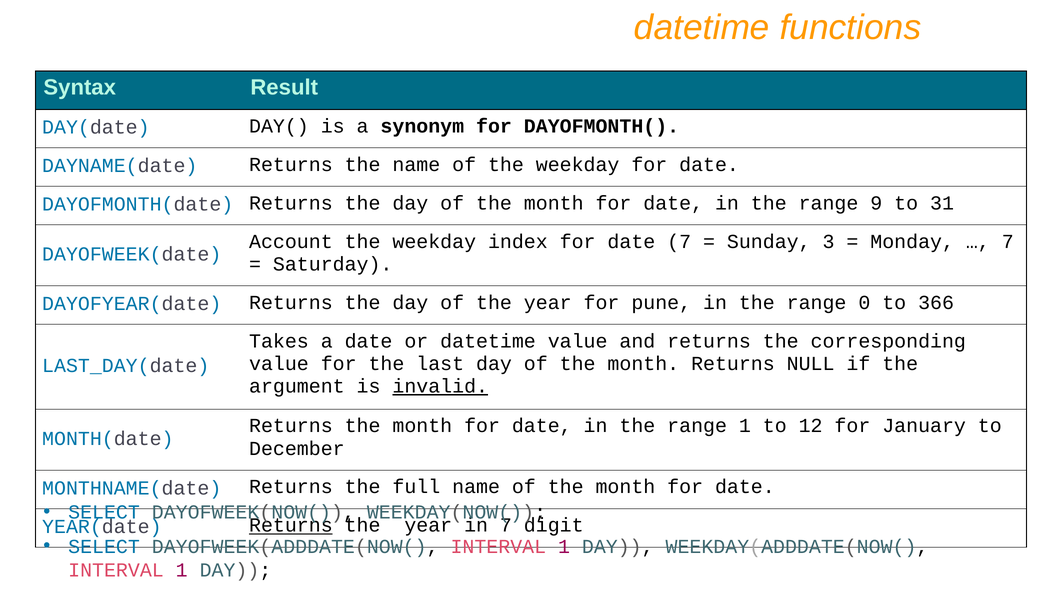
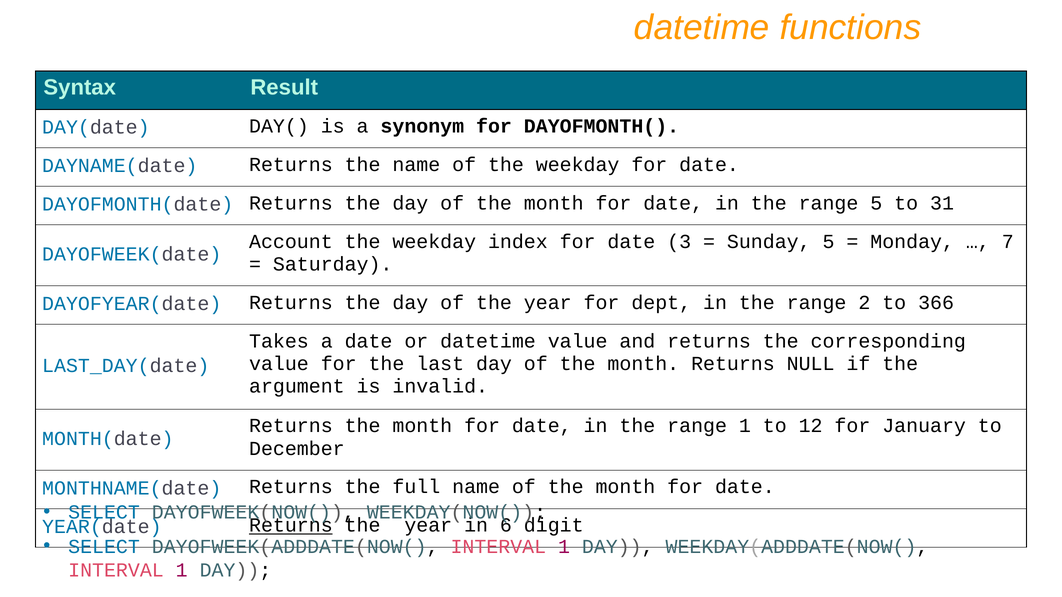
range 9: 9 -> 5 (876, 203)
date 7: 7 -> 3 (679, 242)
Sunday 3: 3 -> 5 (829, 242)
pune: pune -> dept (661, 303)
0: 0 -> 2 (864, 303)
invalid underline: present -> none (440, 386)
in 7: 7 -> 6 (506, 526)
